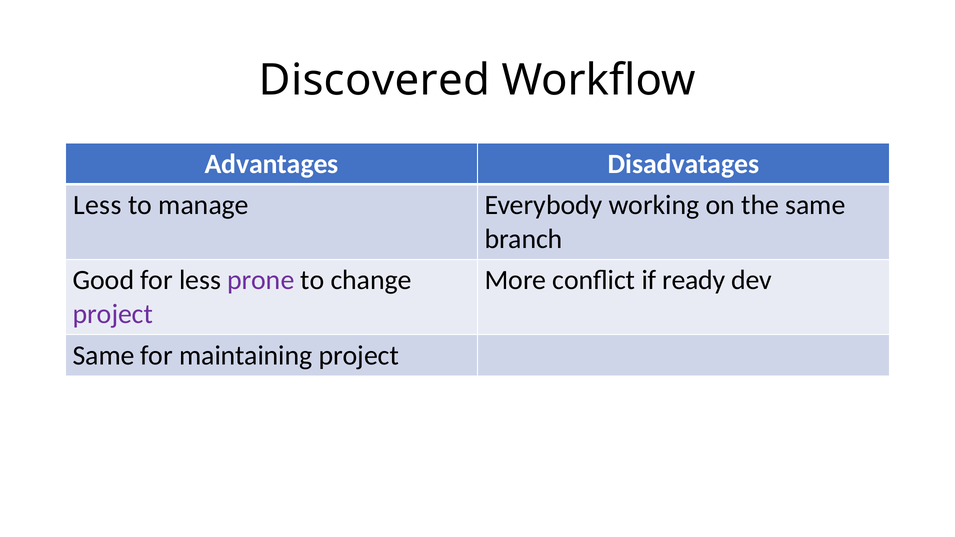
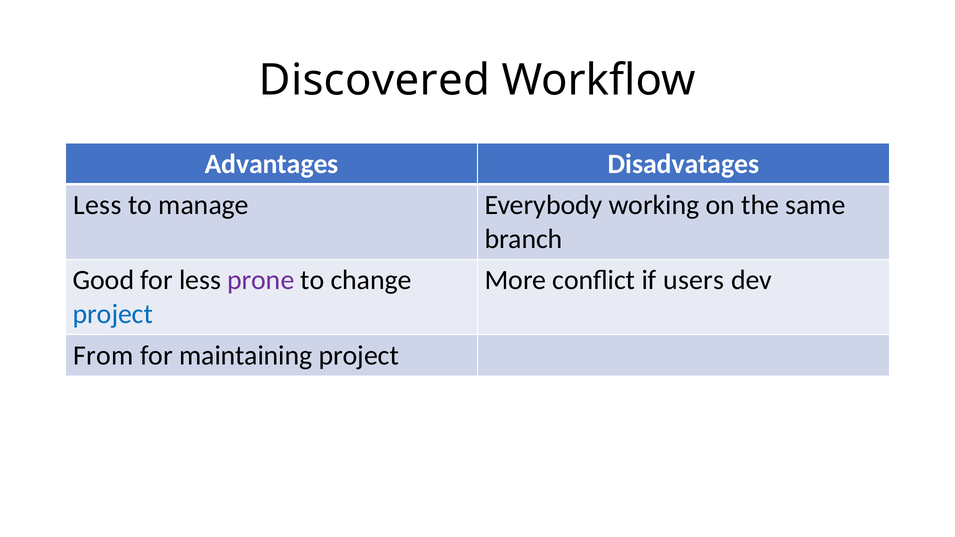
ready: ready -> users (694, 280)
project colour: purple -> blue (113, 314)
Same: Same -> From (103, 356)
